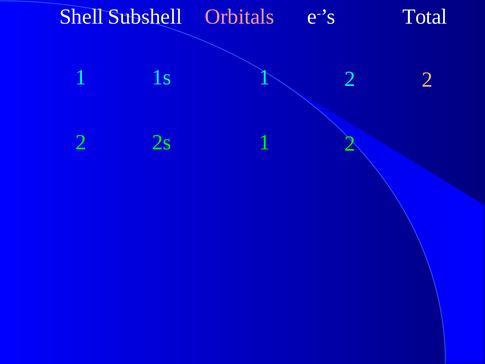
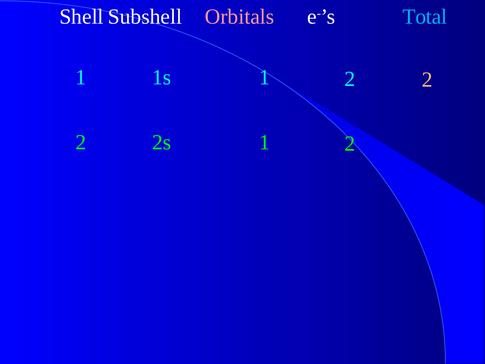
Total colour: white -> light blue (425, 17)
